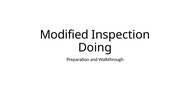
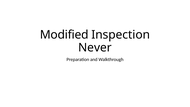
Doing: Doing -> Never (95, 47)
